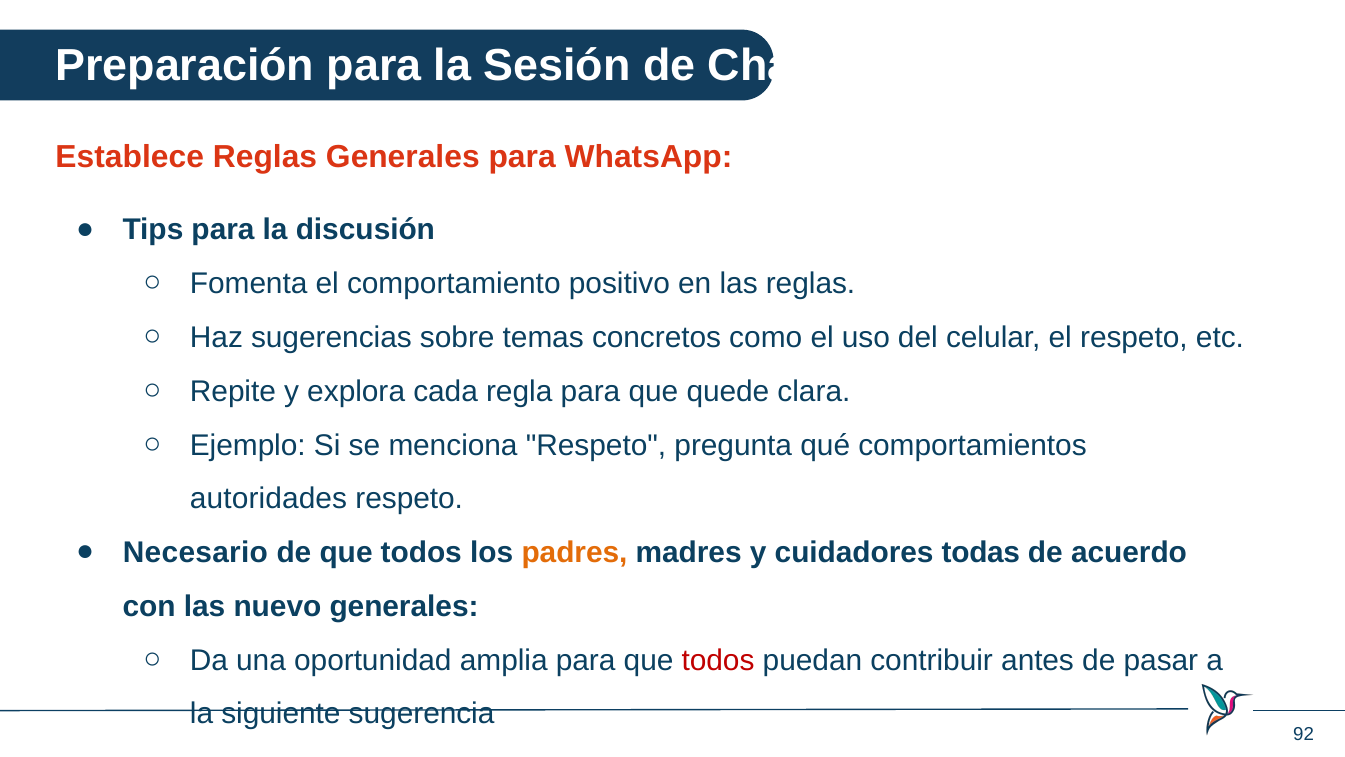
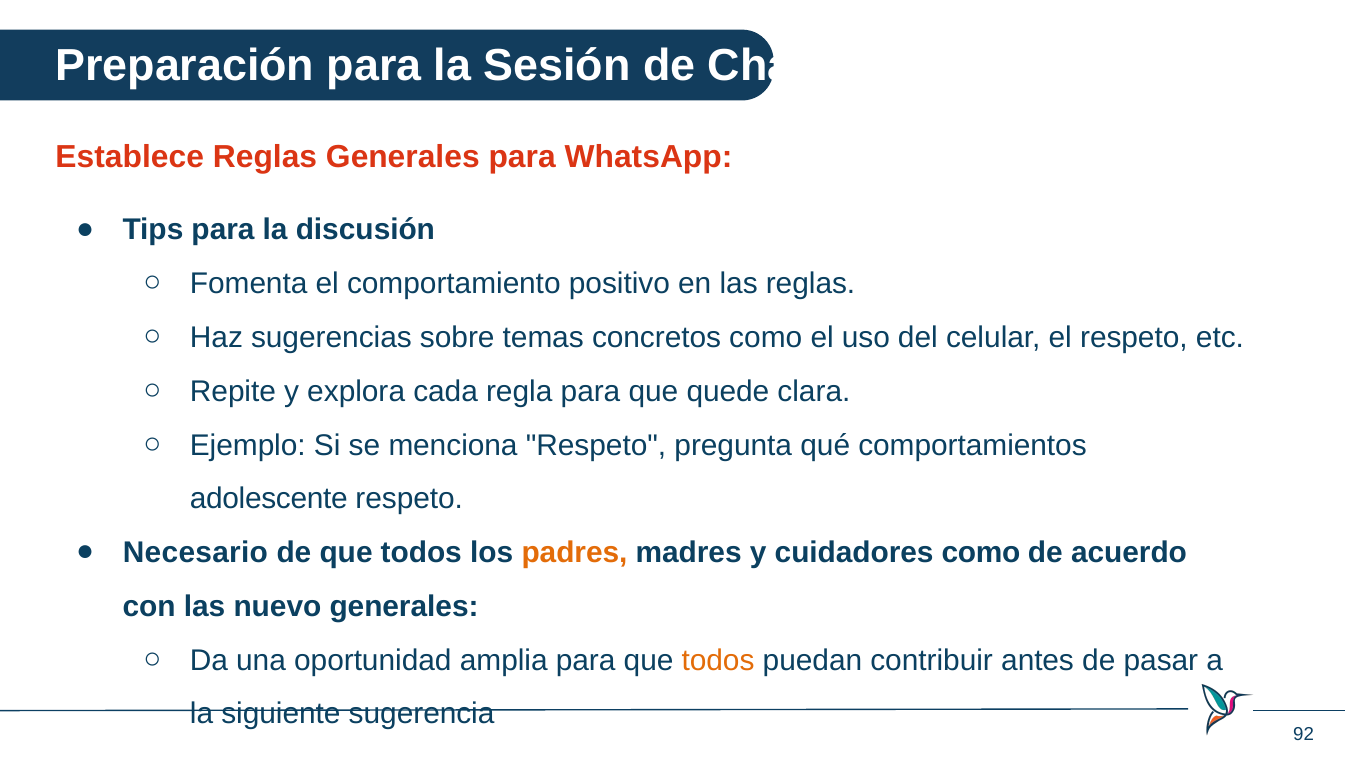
autoridades: autoridades -> adolescente (269, 499)
cuidadores todas: todas -> como (981, 552)
todos colour: red -> orange (718, 660)
